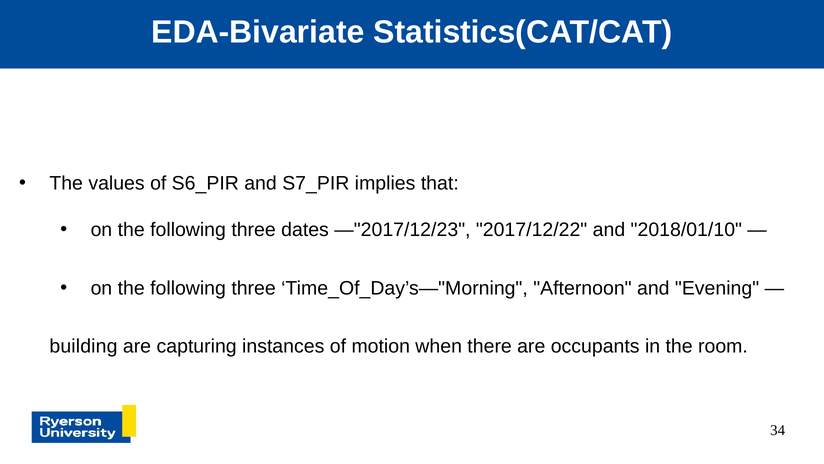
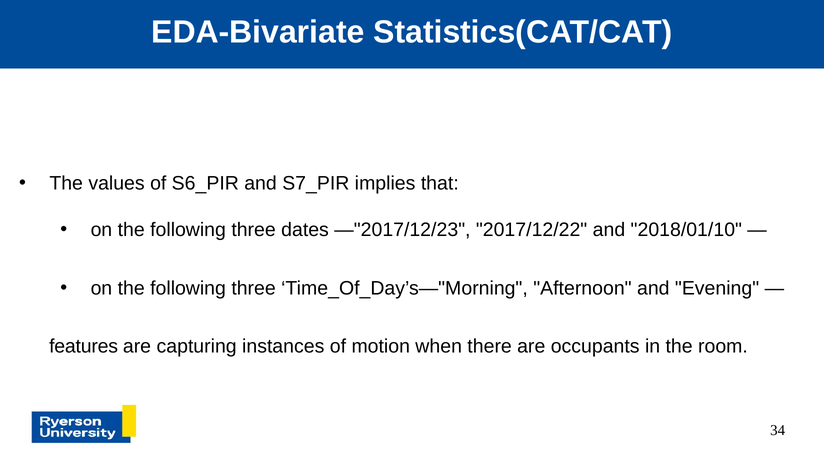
building: building -> features (84, 346)
